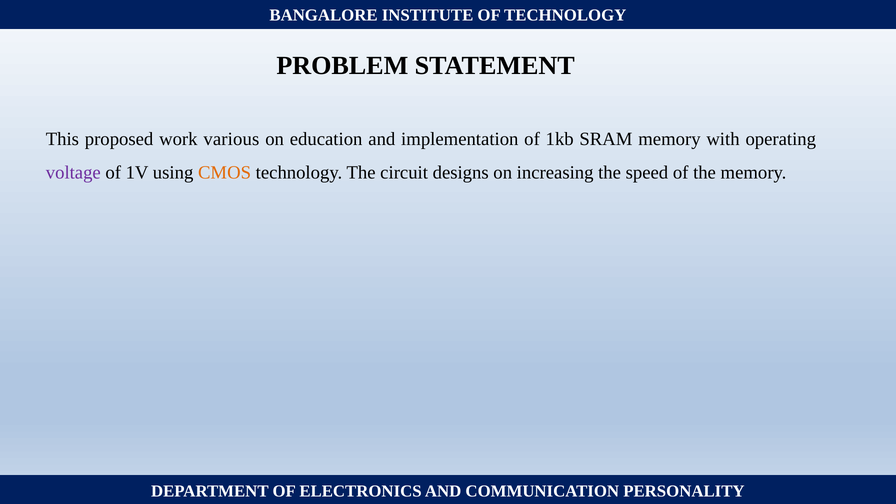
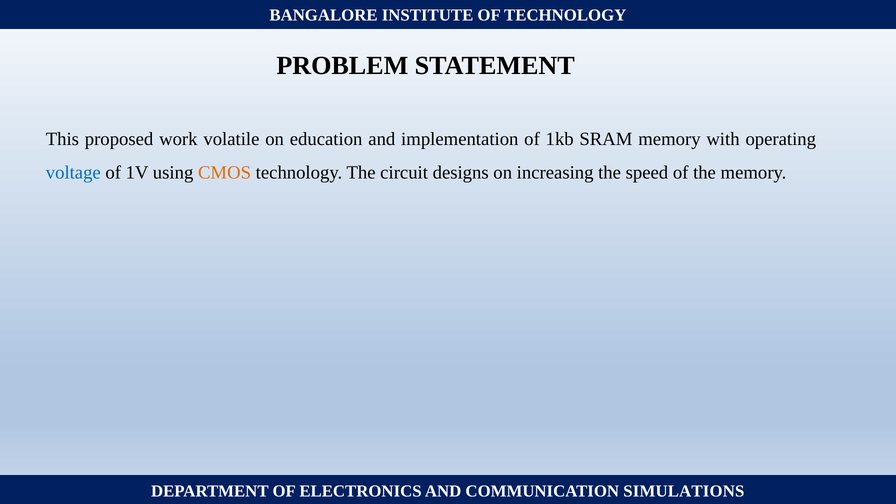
various: various -> volatile (231, 139)
voltage colour: purple -> blue (73, 173)
PERSONALITY: PERSONALITY -> SIMULATIONS (684, 491)
